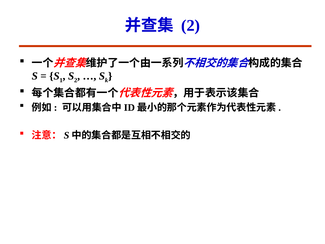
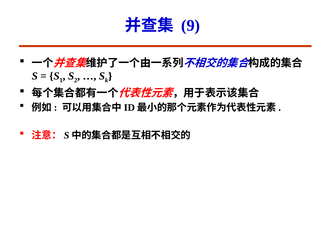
2: 2 -> 9 (191, 25)
